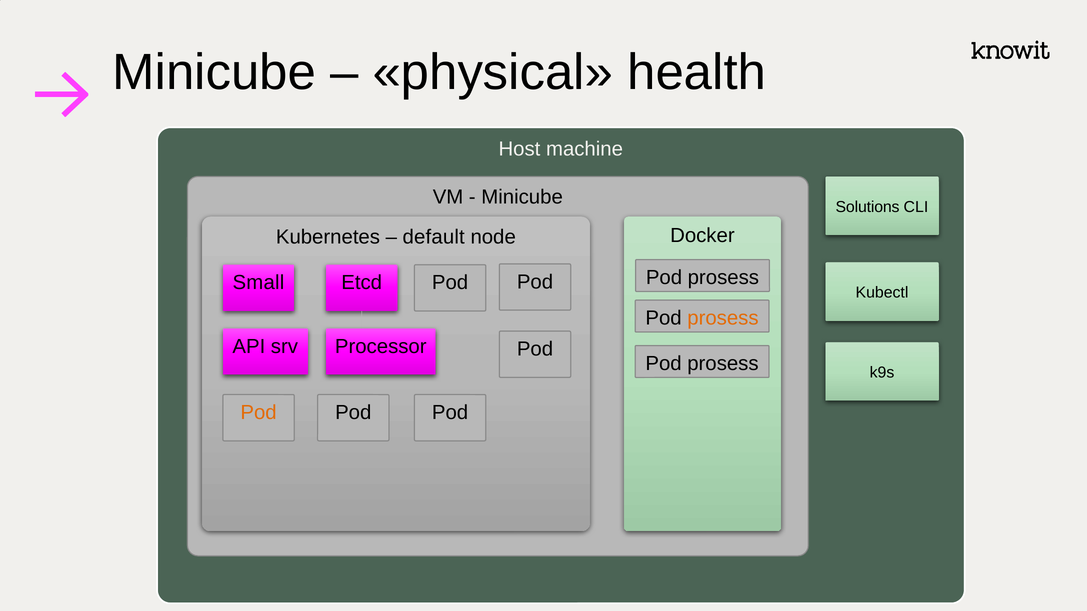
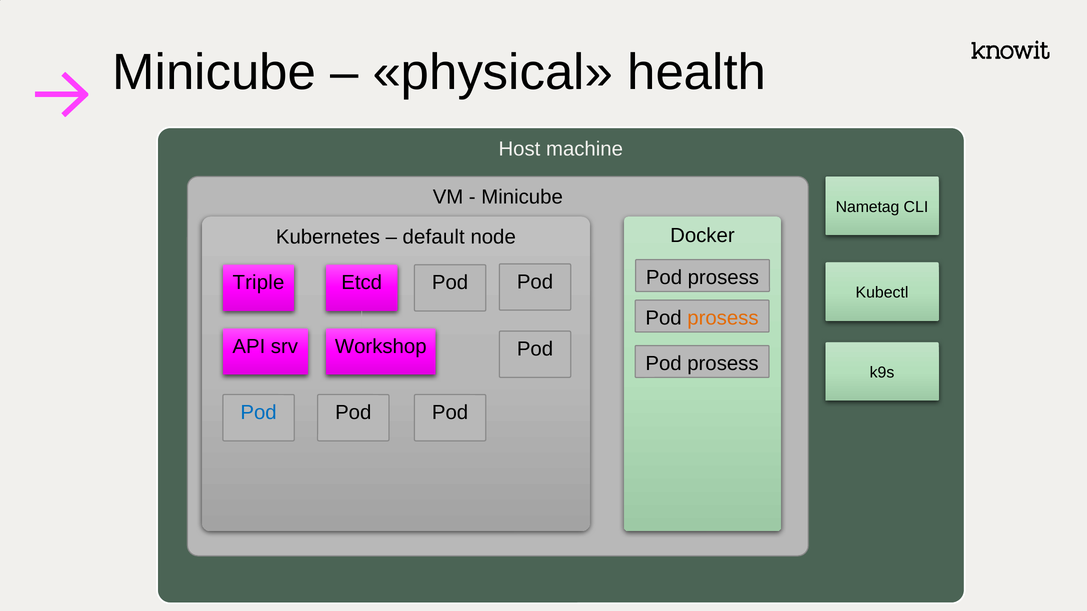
Solutions: Solutions -> Nametag (868, 207)
Small: Small -> Triple (258, 283)
Processor: Processor -> Workshop (381, 347)
Pod colour: orange -> blue (259, 413)
